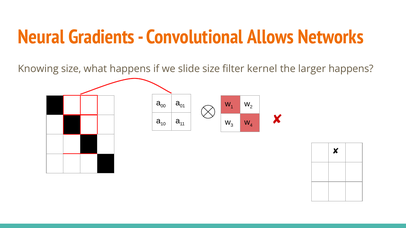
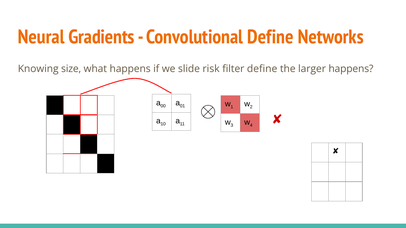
Convolutional Allows: Allows -> Define (270, 37)
slide size: size -> risk (211, 69)
filter kernel: kernel -> define (262, 69)
